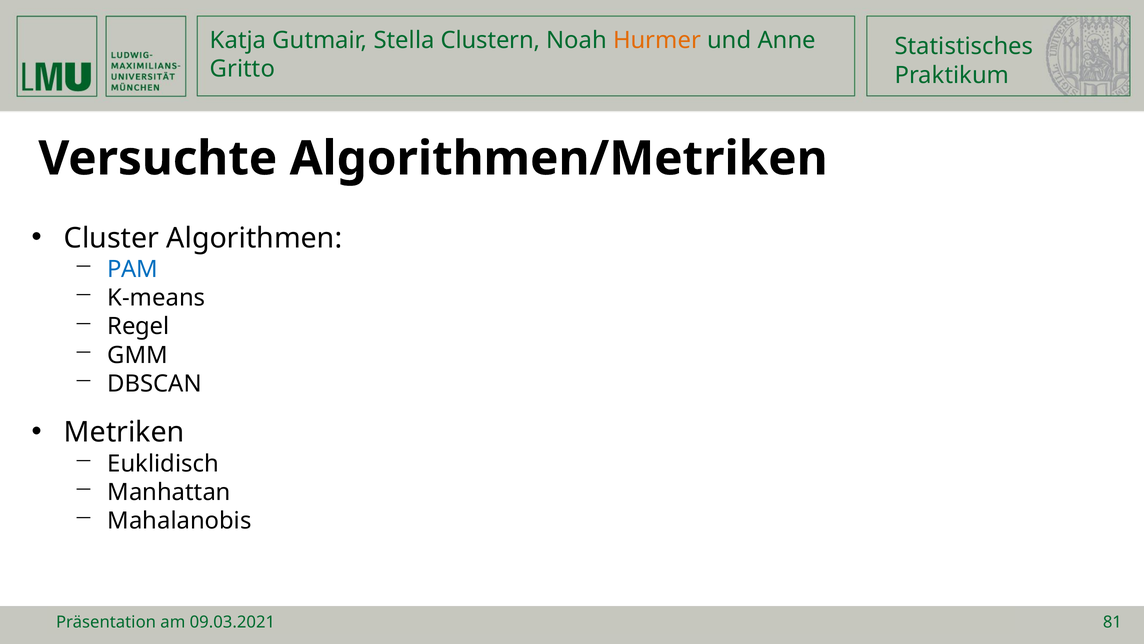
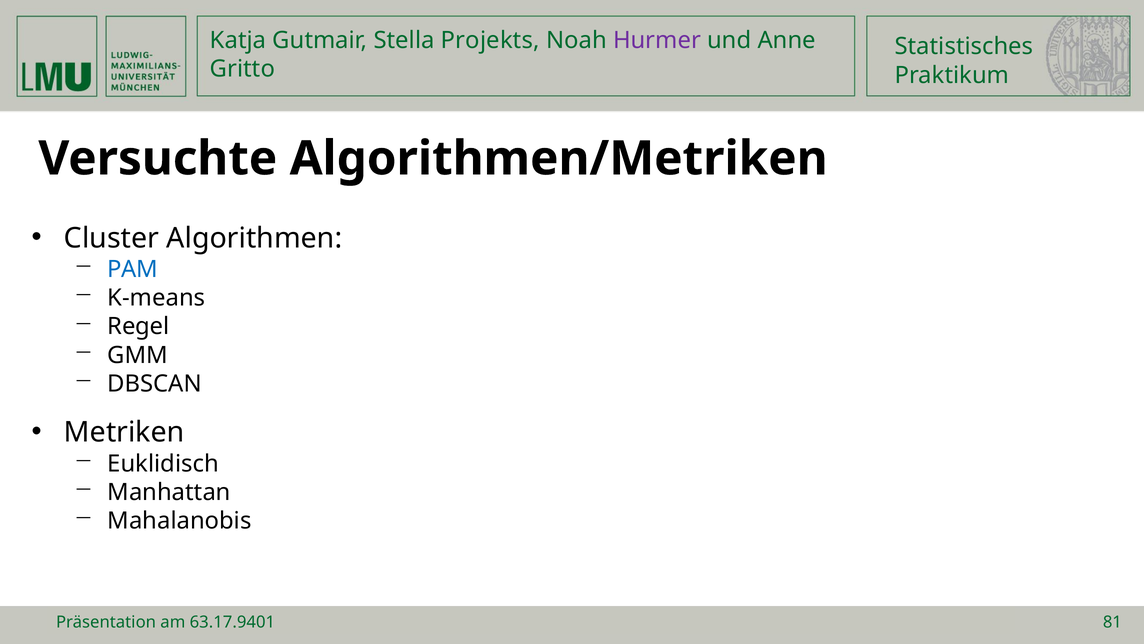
Clustern: Clustern -> Projekts (490, 40)
Hurmer colour: orange -> purple (657, 40)
09.03.2021: 09.03.2021 -> 63.17.9401 (232, 622)
